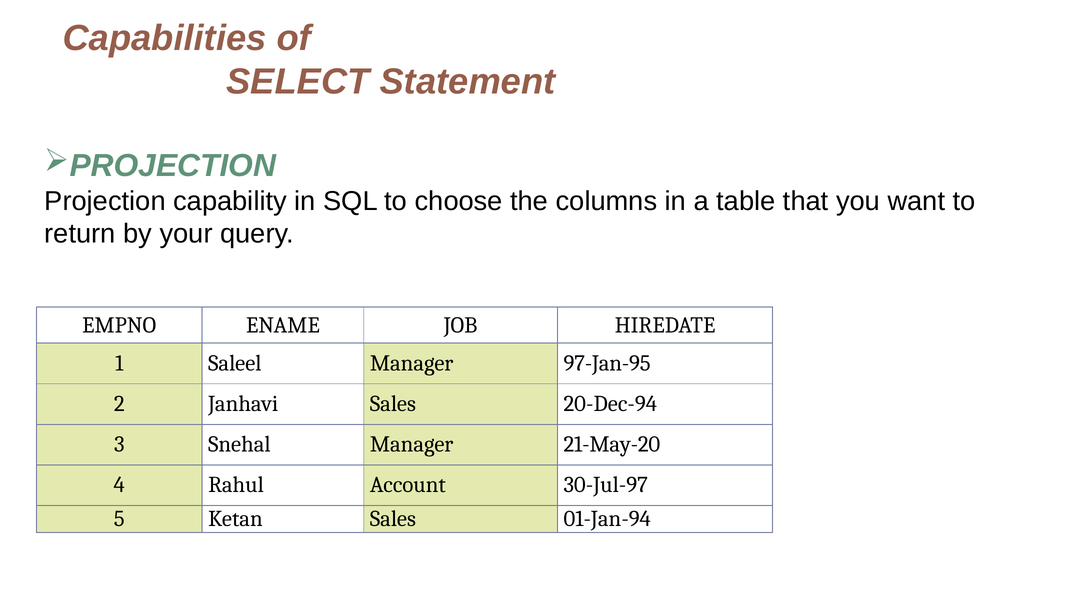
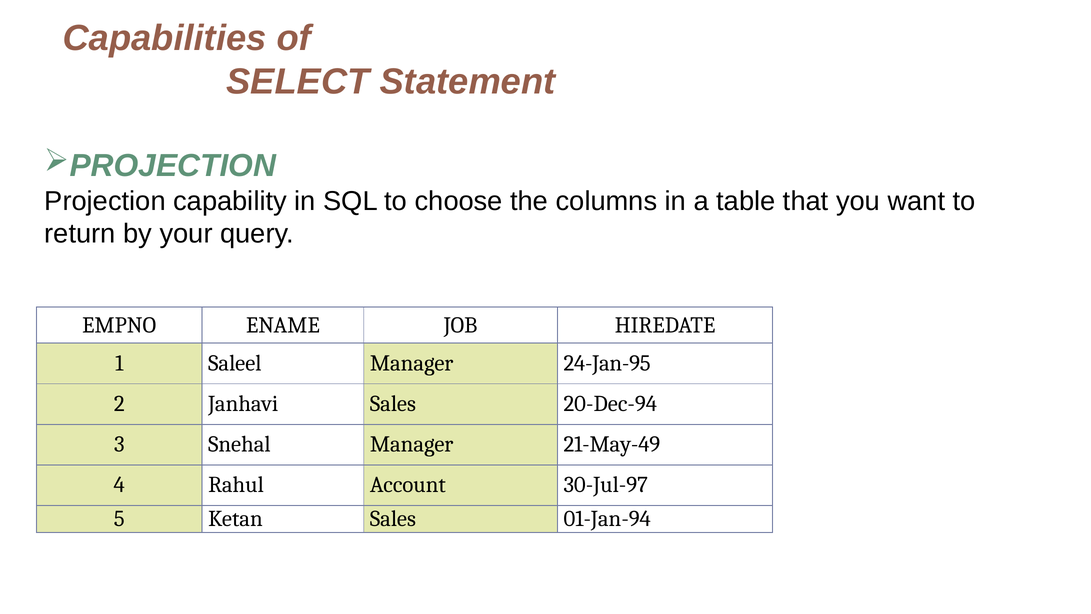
97-Jan-95: 97-Jan-95 -> 24-Jan-95 (607, 363)
21-May-20: 21-May-20 -> 21-May-49 (612, 444)
